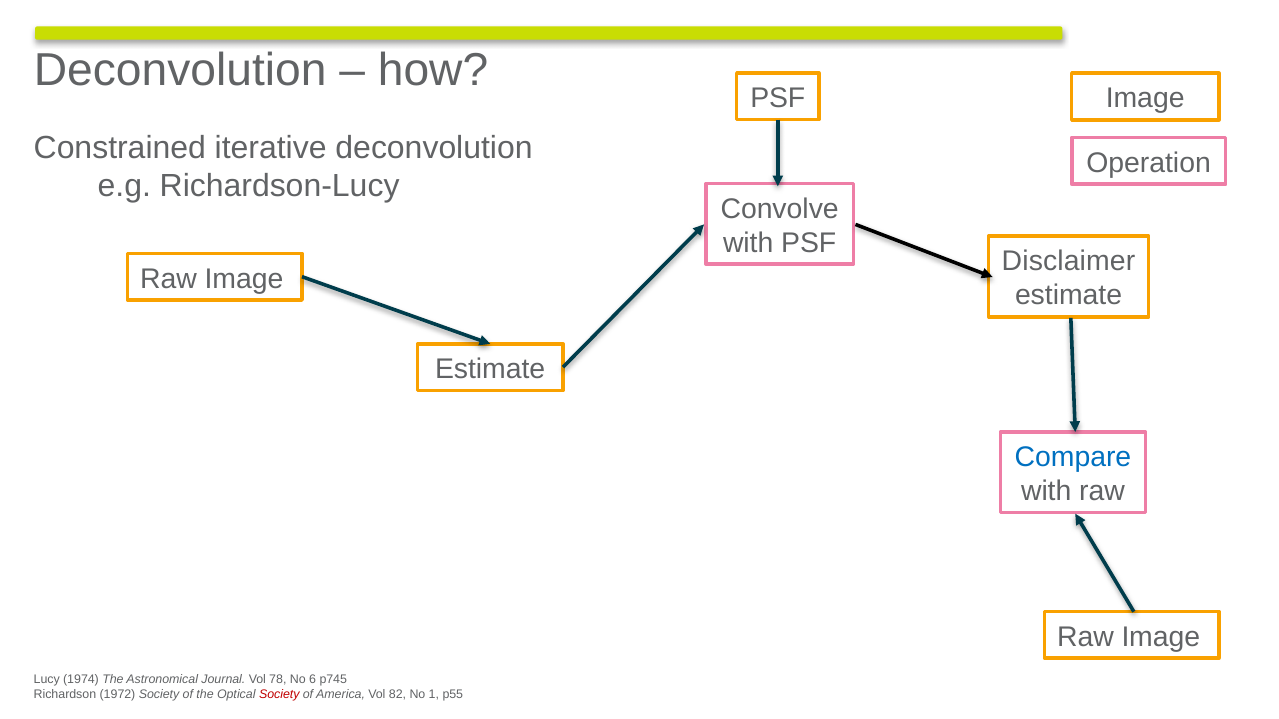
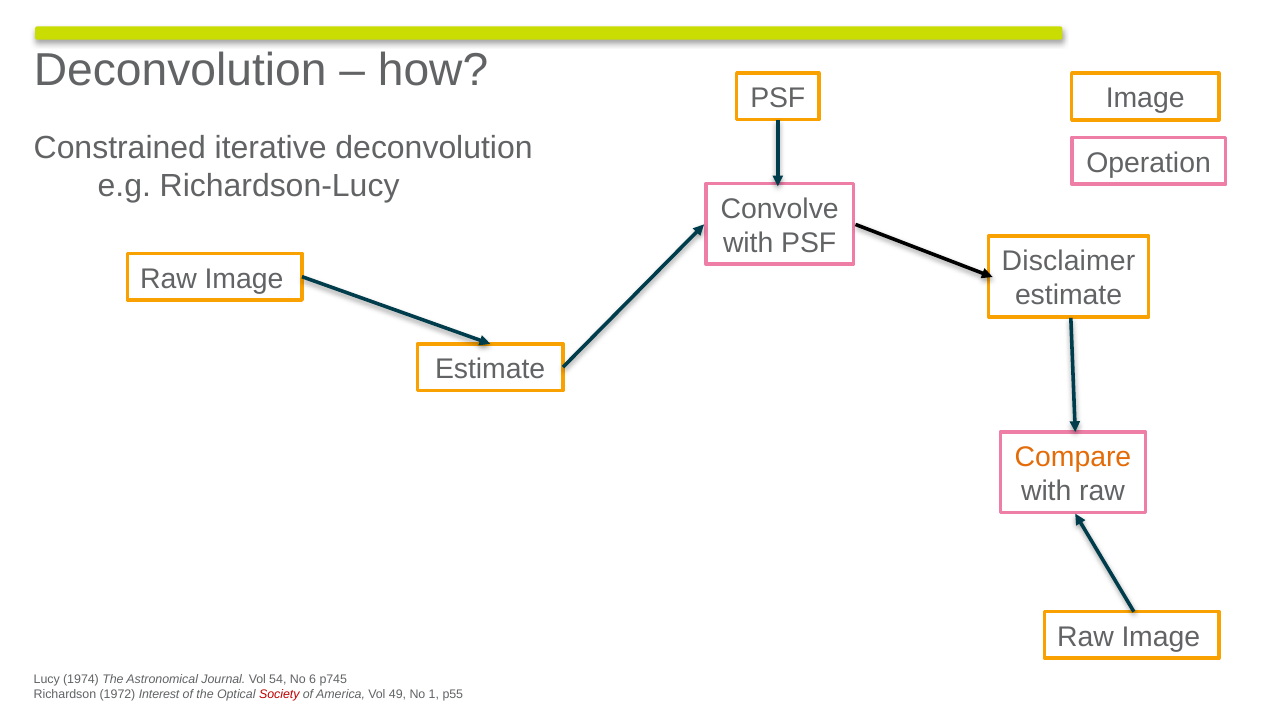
Compare colour: blue -> orange (1073, 458)
78: 78 -> 54 (278, 680)
1972 Society: Society -> Interest (159, 695)
82: 82 -> 49 (397, 695)
